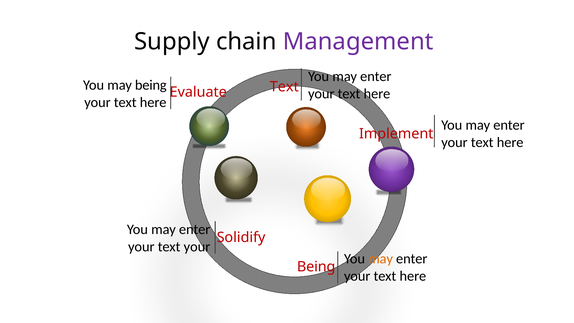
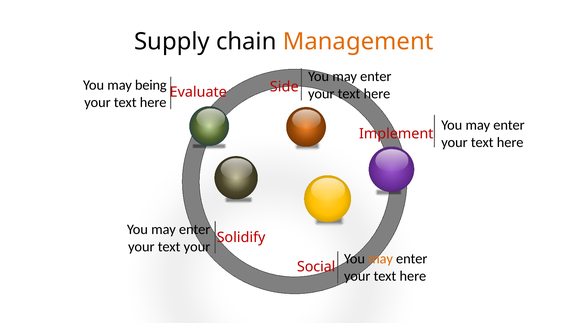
Management colour: purple -> orange (358, 41)
Text: Text -> Side (284, 87)
Being: Being -> Social (316, 267)
